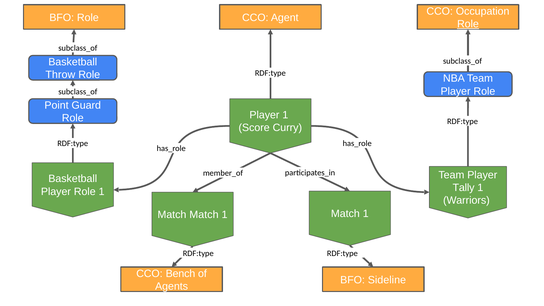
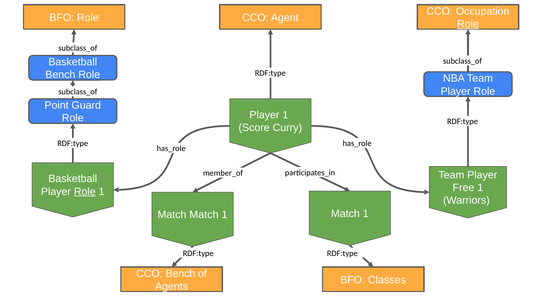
Throw: Throw -> Bench (60, 75)
Tally: Tally -> Free (464, 188)
Role underline: none -> present (85, 192)
Sideline: Sideline -> Classes (387, 280)
